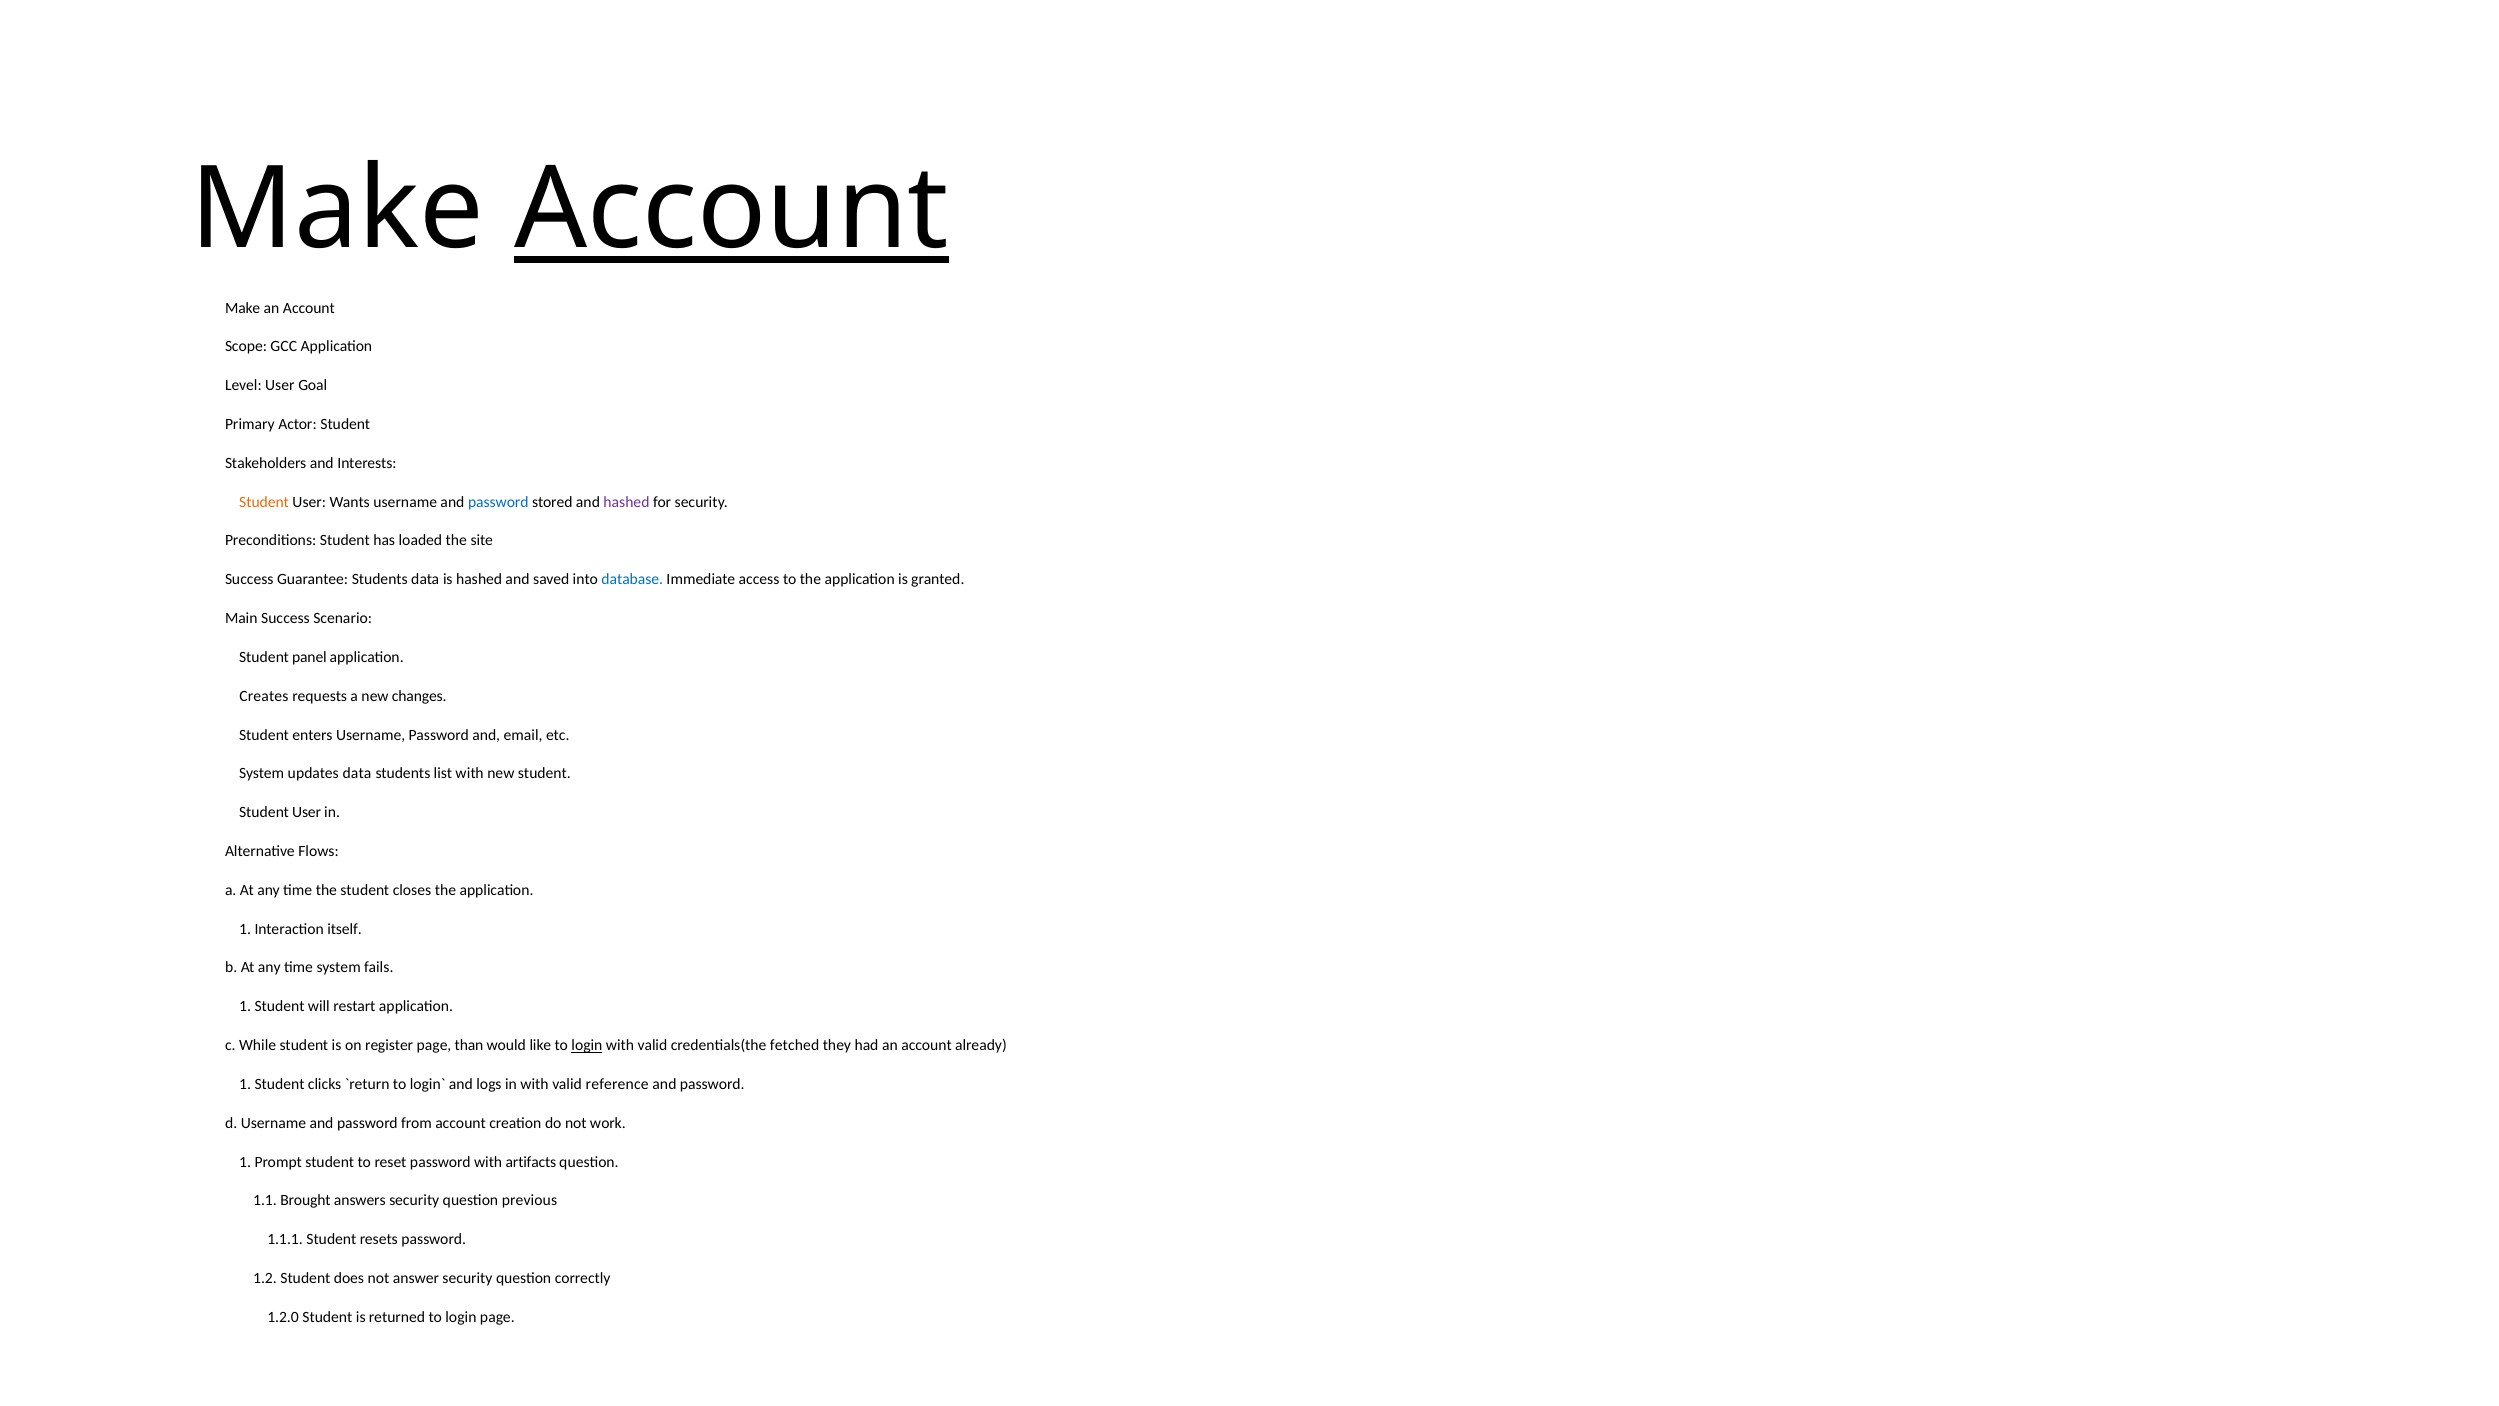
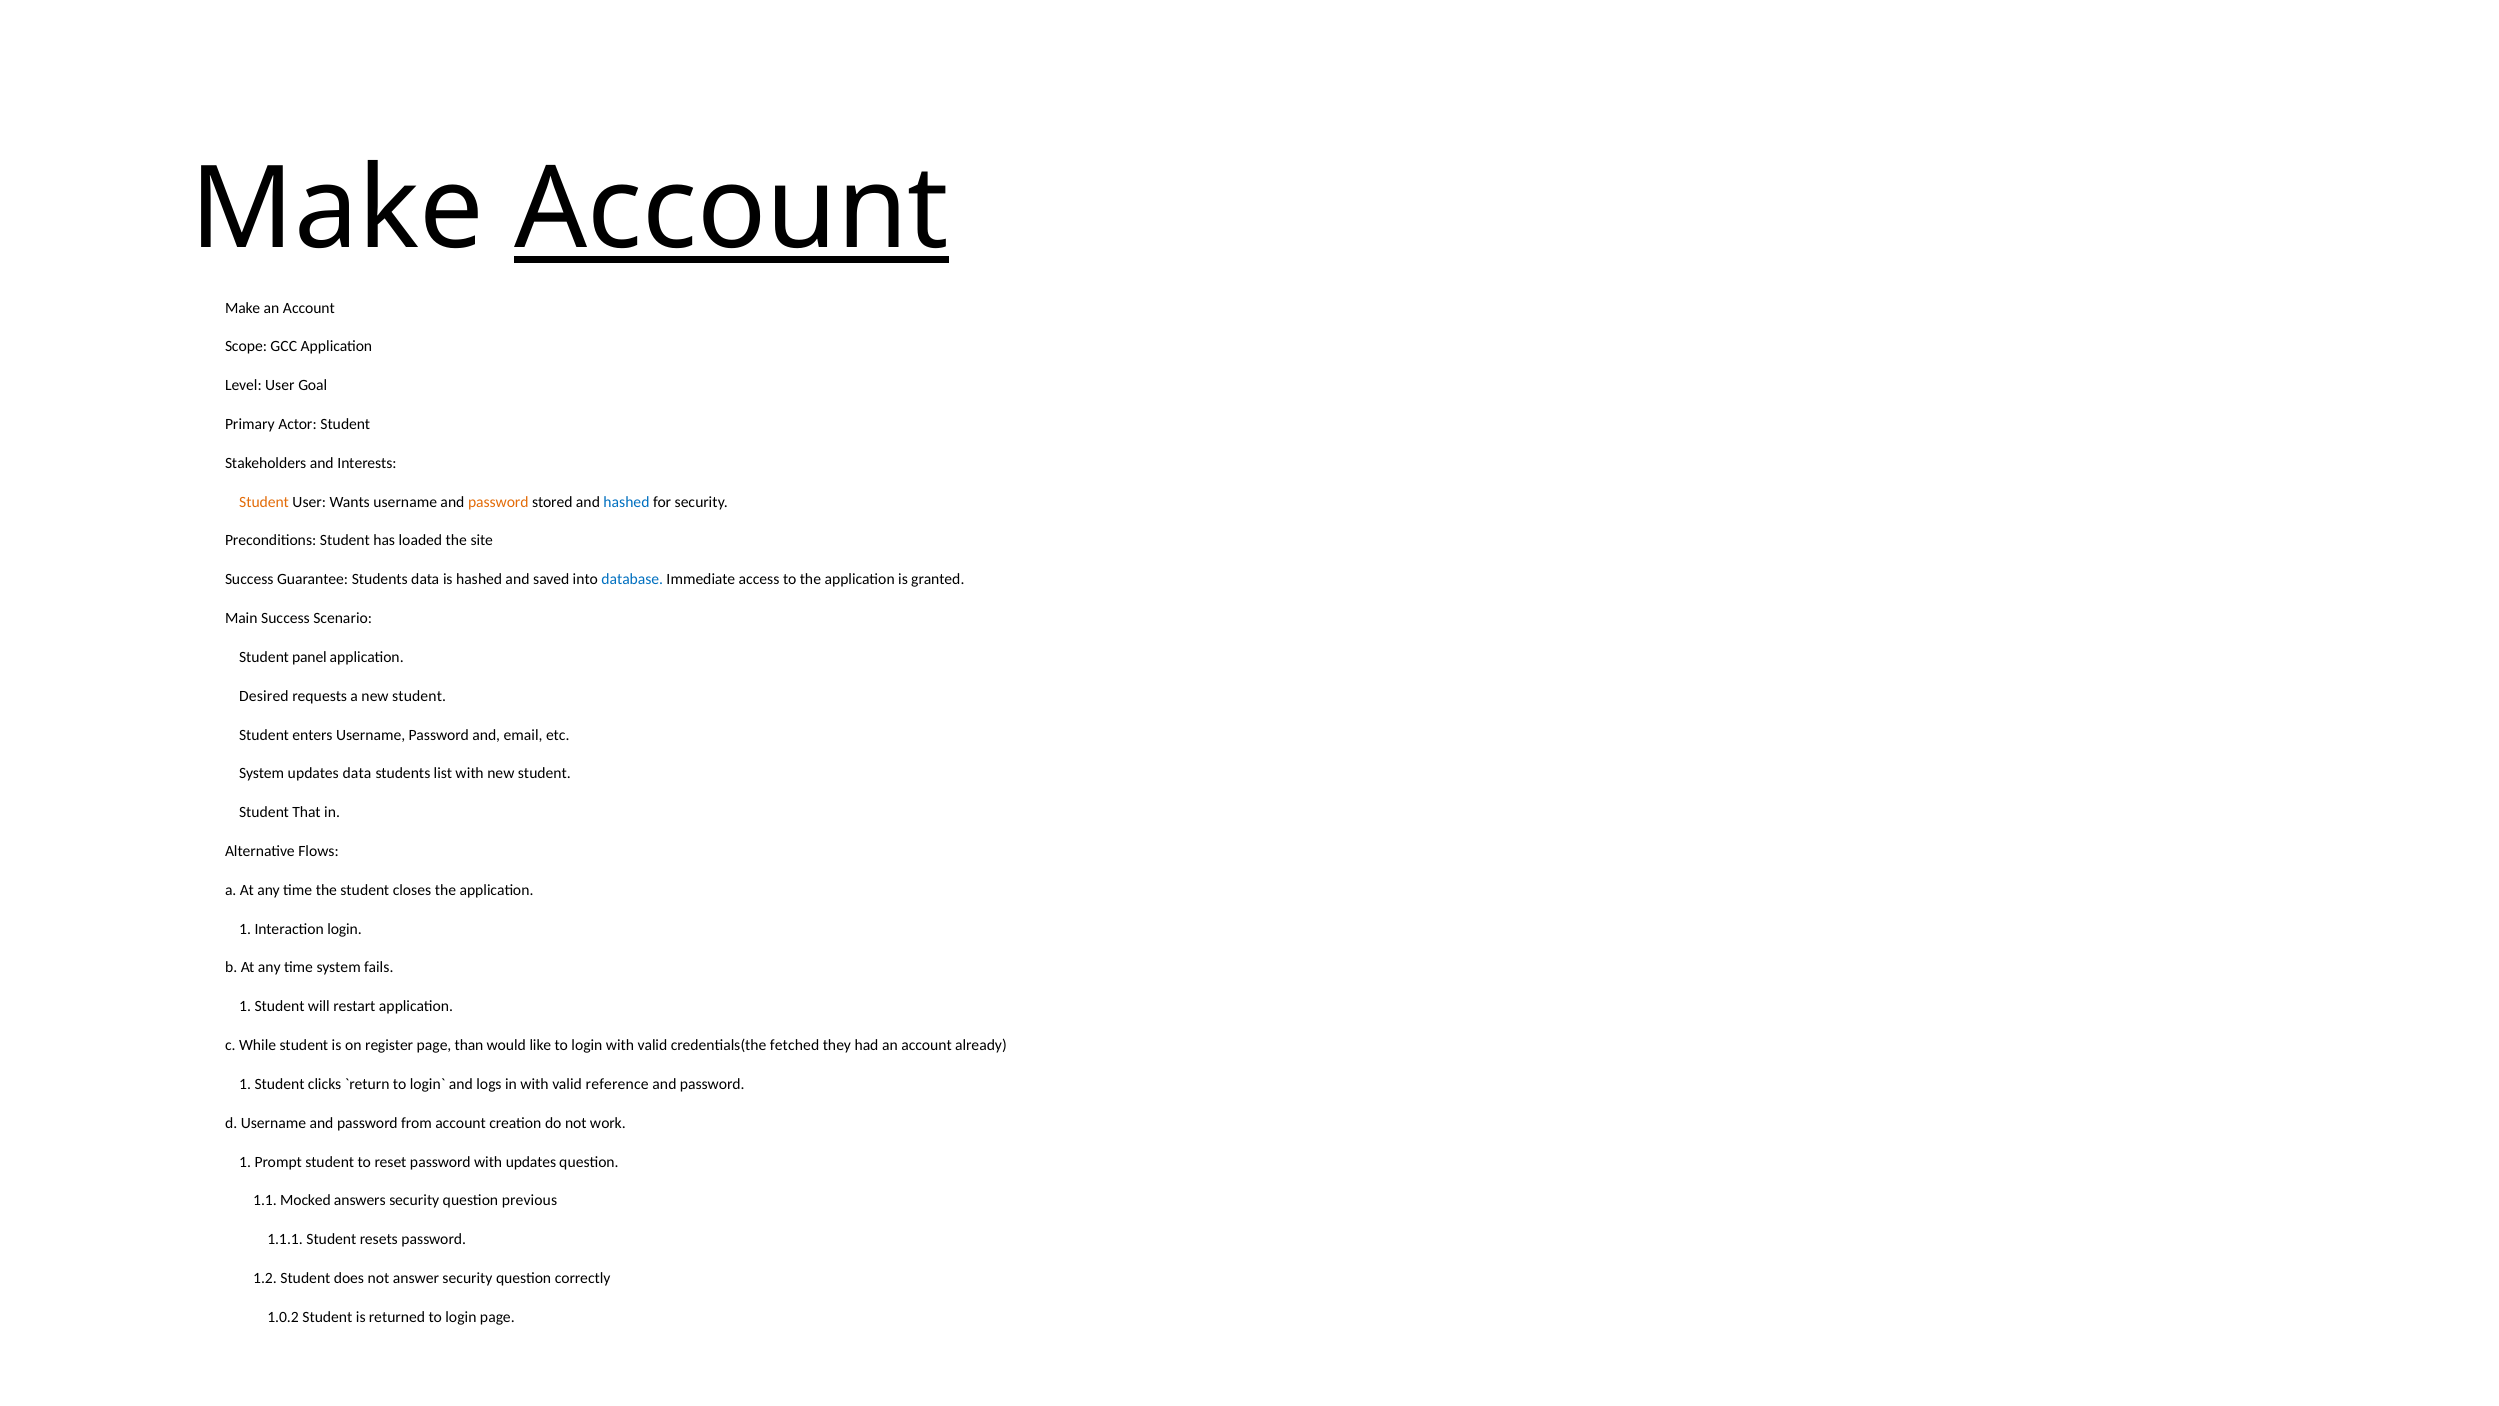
password colour: blue -> orange (498, 502)
hashed colour: purple -> blue (626, 502)
Creates: Creates -> Desired (264, 696)
a new changes: changes -> student (419, 696)
User: User -> That (307, 812)
Interaction itself: itself -> login (345, 929)
login underline: present -> none (587, 1045)
with artifacts: artifacts -> updates (531, 1162)
Brought: Brought -> Mocked (305, 1200)
1.2.0: 1.2.0 -> 1.0.2 (283, 1317)
